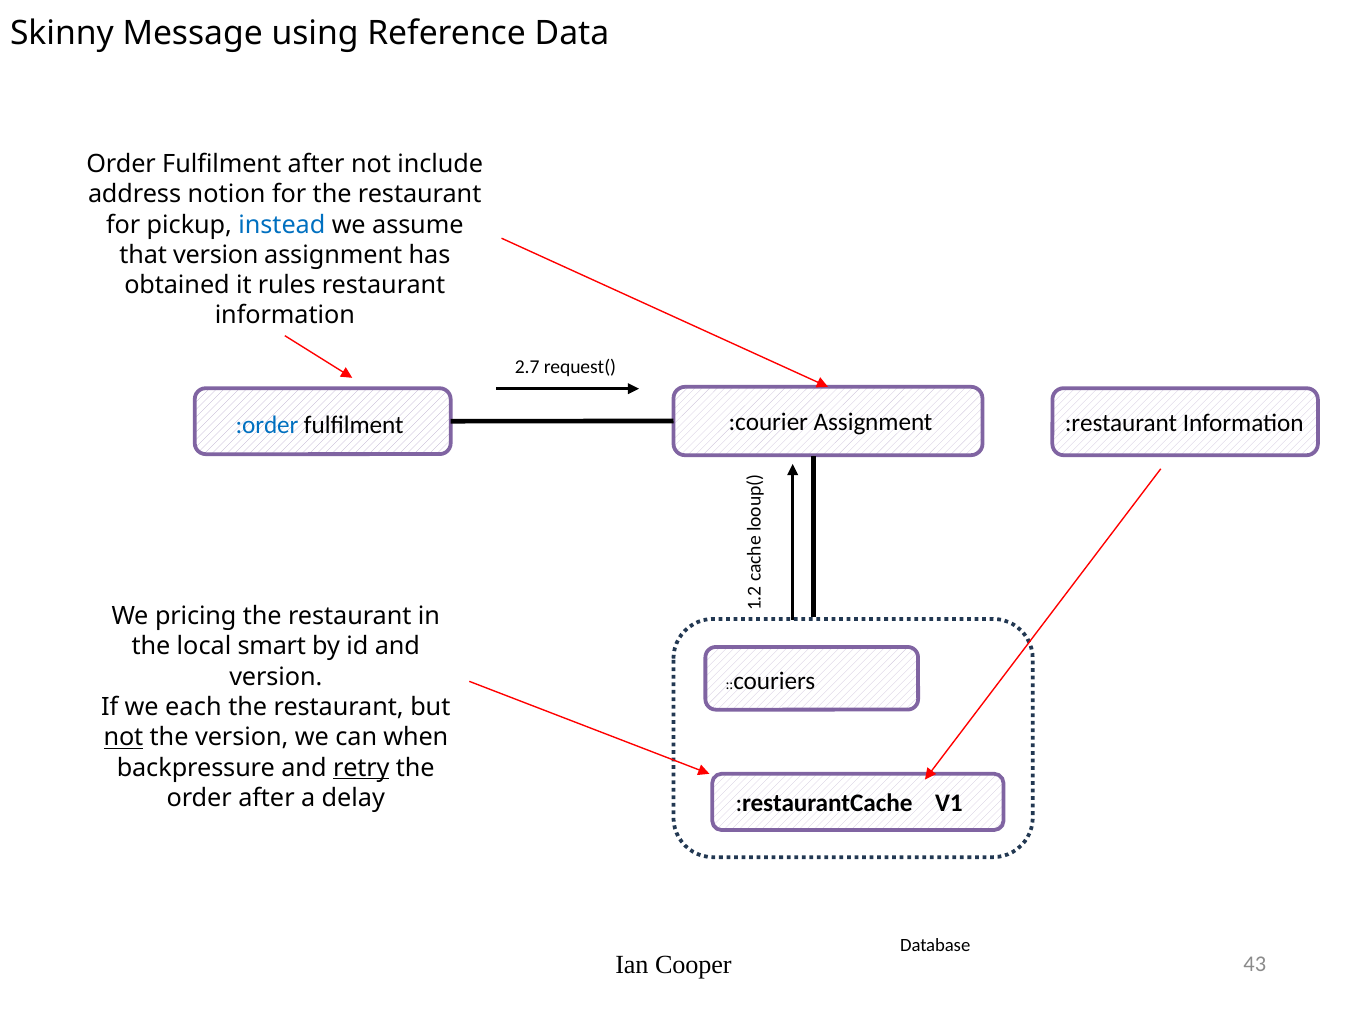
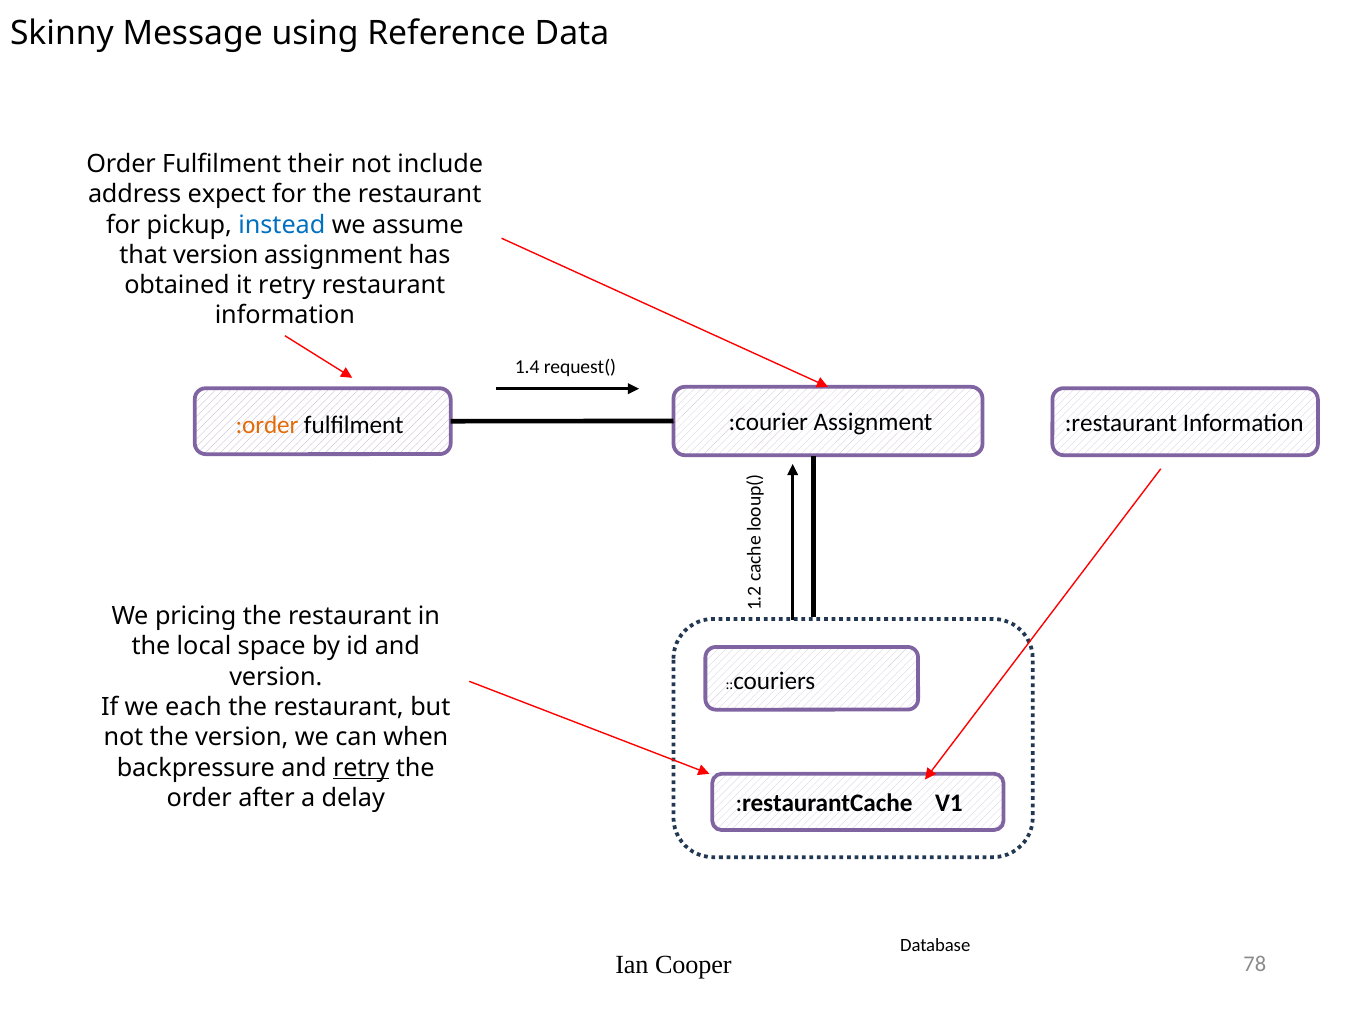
Fulfilment after: after -> their (316, 164)
notion: notion -> expect (227, 195)
it rules: rules -> retry (287, 285)
2.7: 2.7 -> 1.4 (527, 367)
:order colour: blue -> orange (267, 425)
smart: smart -> space (272, 647)
not underline: present -> none (123, 738)
43: 43 -> 78 (1255, 965)
